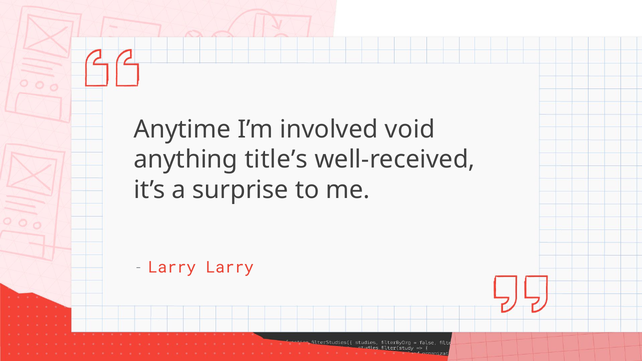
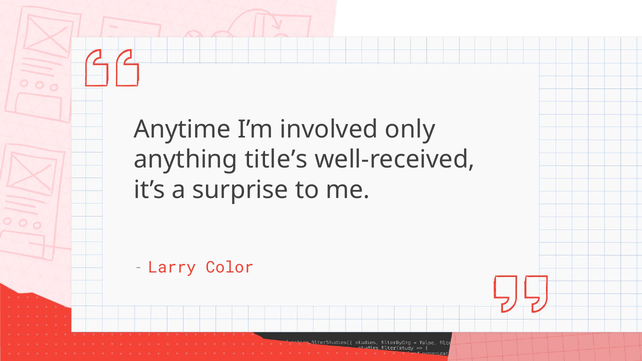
void: void -> only (410, 130)
Larry Larry: Larry -> Color (230, 267)
